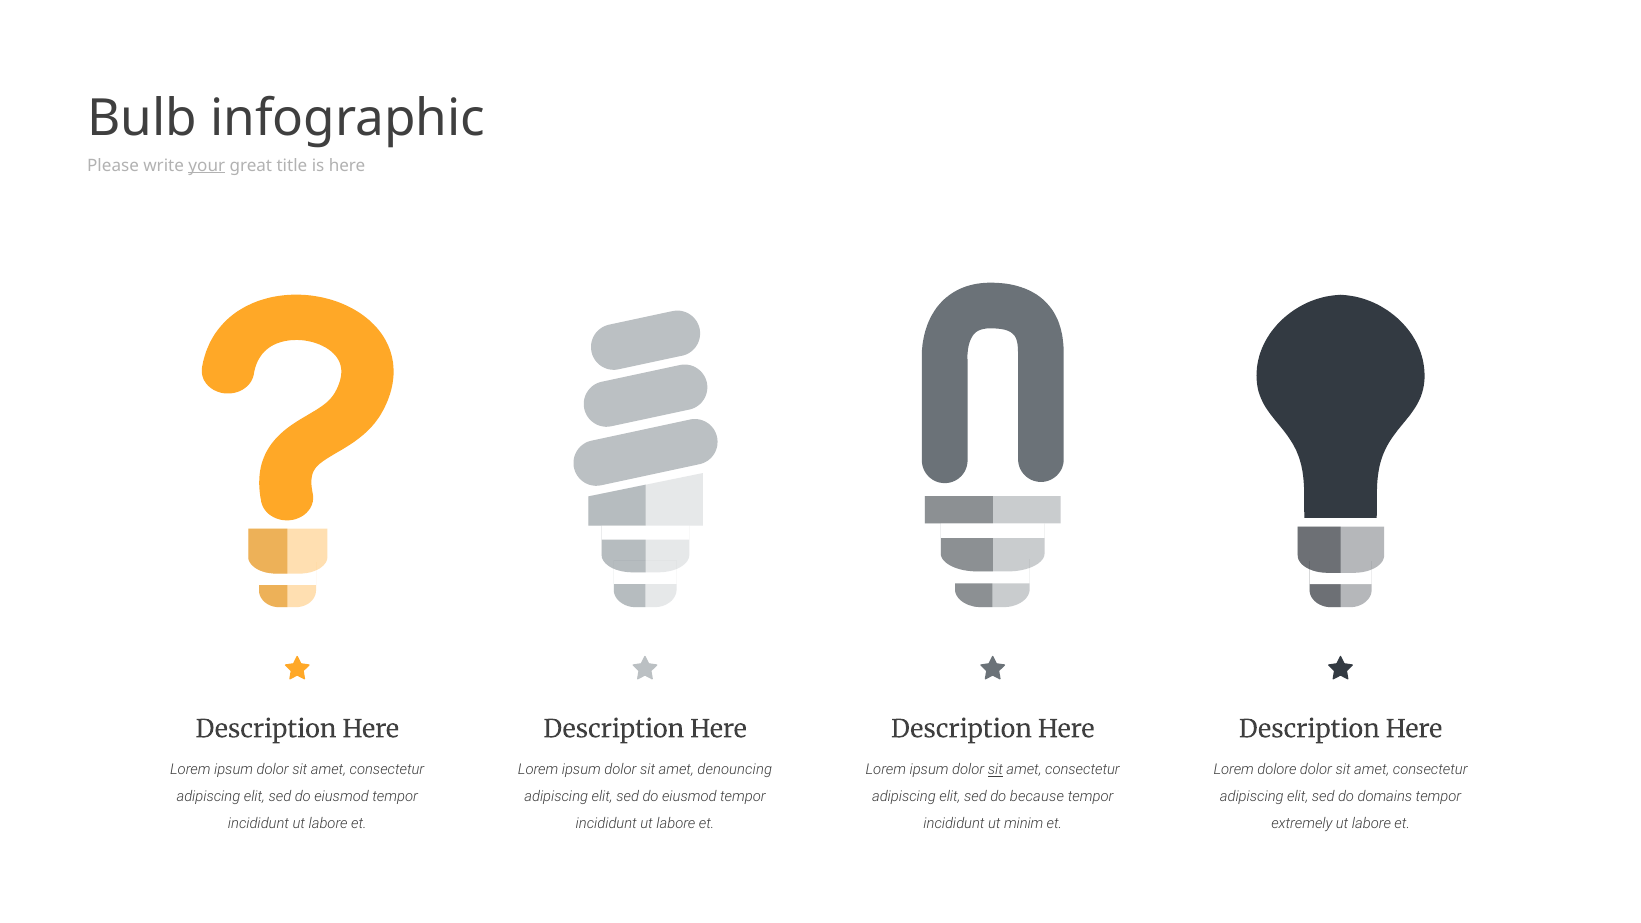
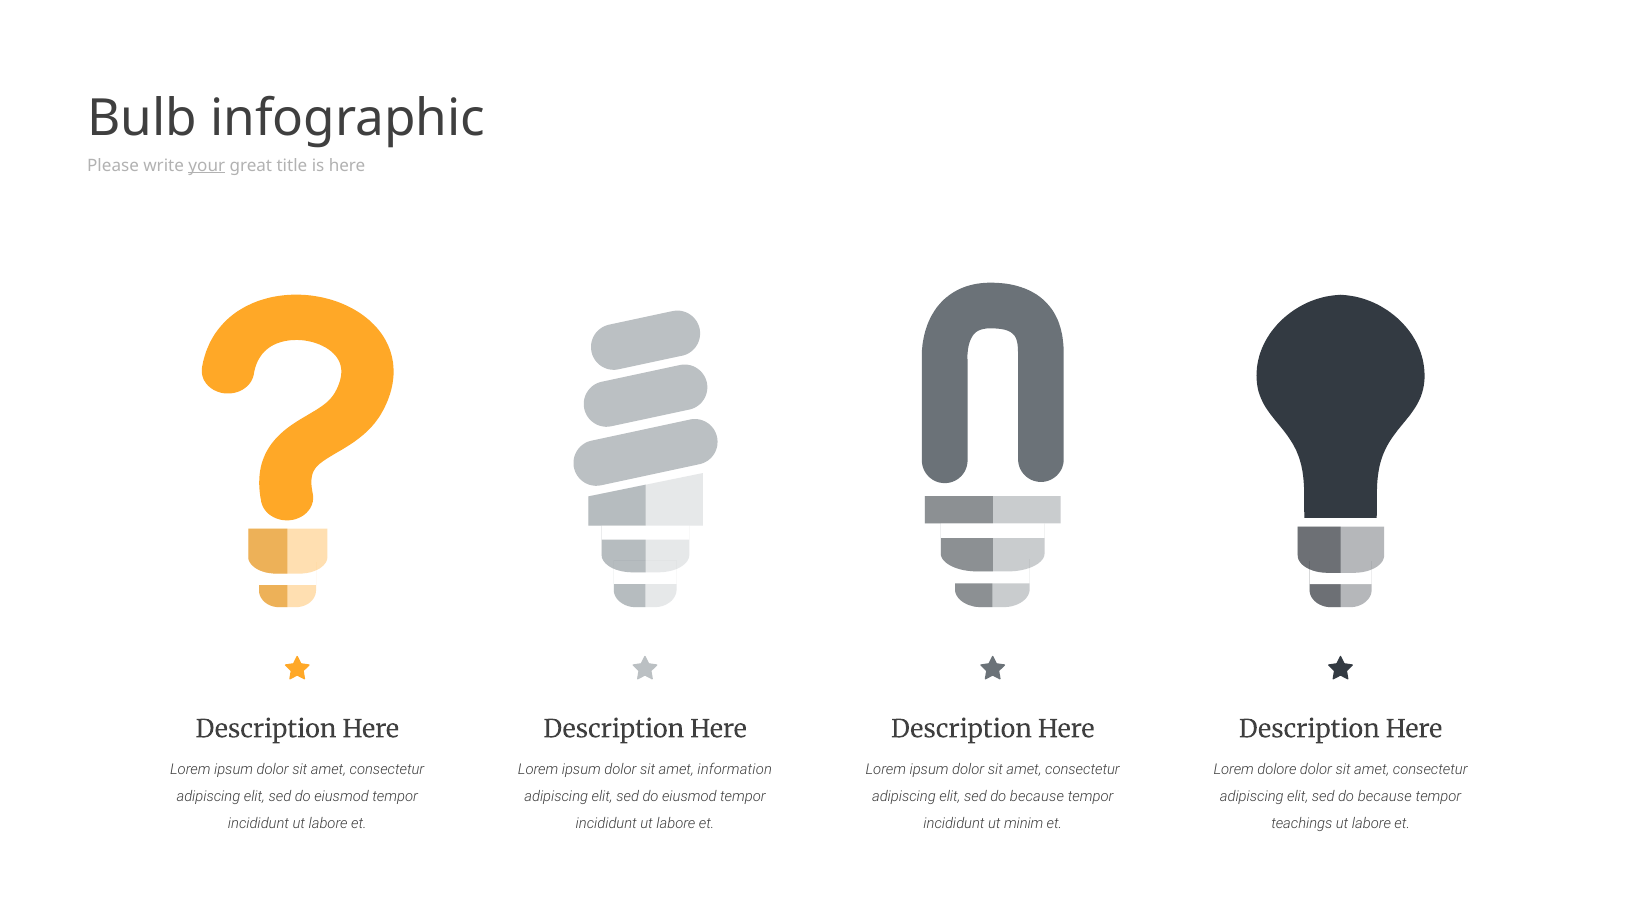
denouncing: denouncing -> information (735, 770)
sit underline: present -> none (995, 770)
domains: domains -> because (1385, 797)
extremely: extremely -> teachings (1302, 823)
